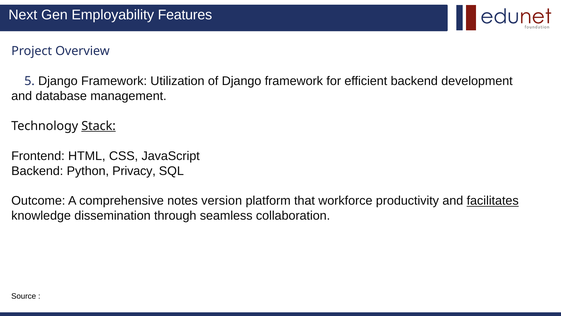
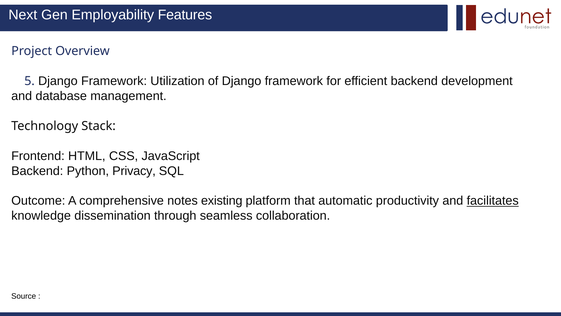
Stack underline: present -> none (99, 126)
version: version -> existing (222, 201)
workforce: workforce -> automatic (345, 201)
